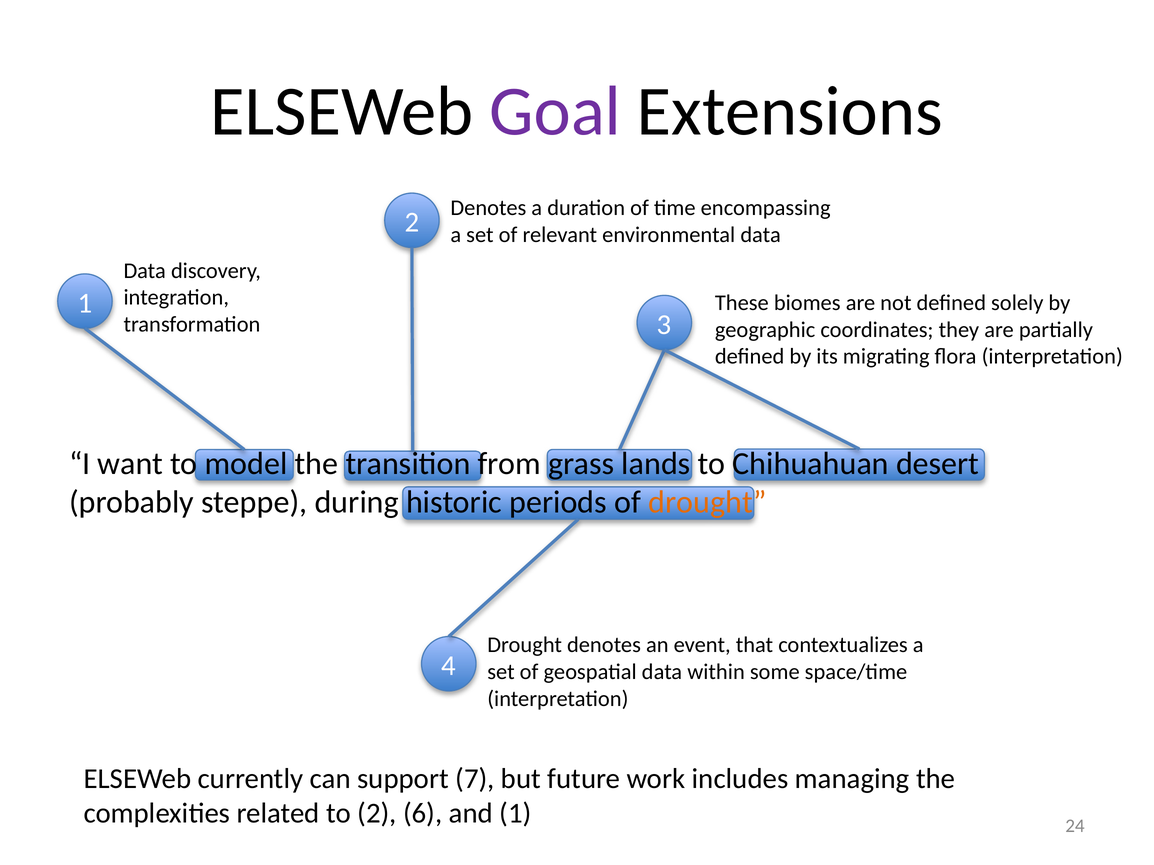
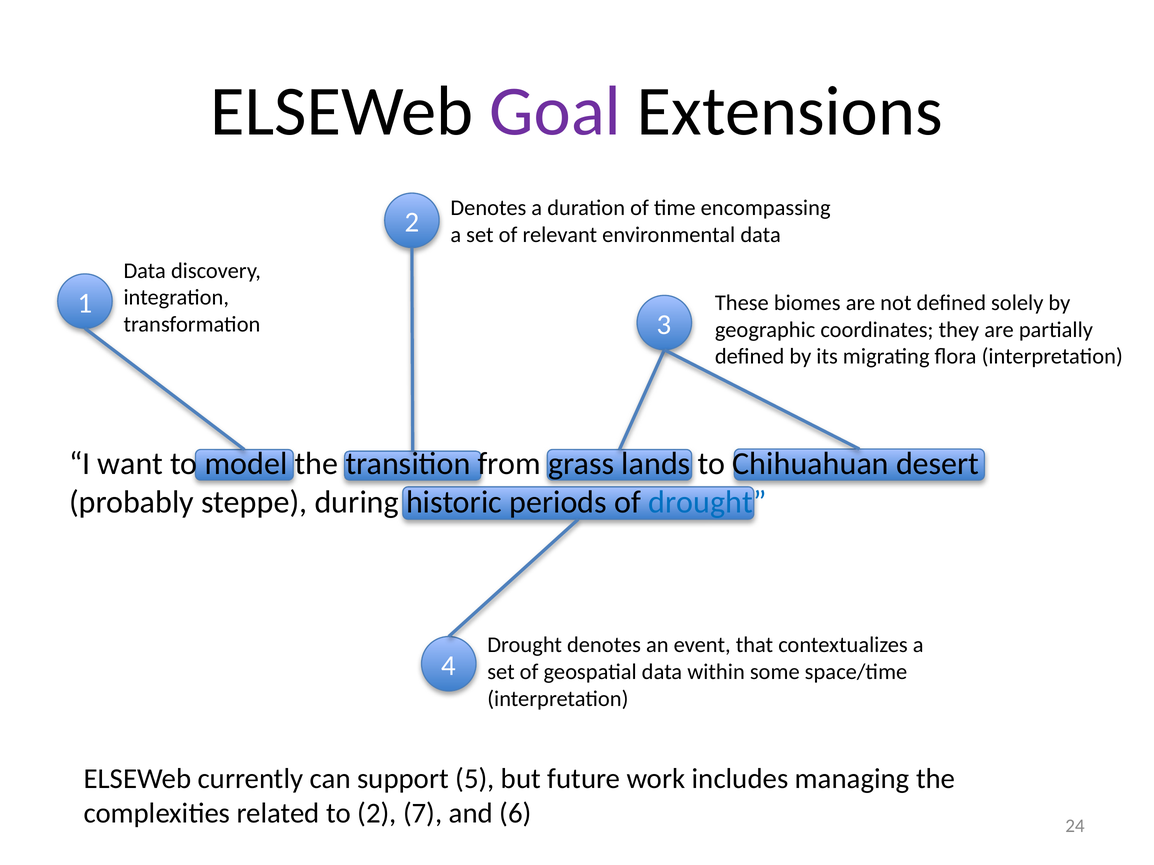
drought colour: orange -> blue (707, 502)
7: 7 -> 5 (475, 779)
6: 6 -> 7 (423, 814)
and 1: 1 -> 6 (516, 814)
